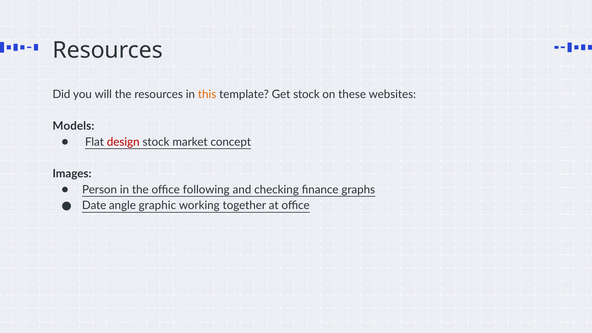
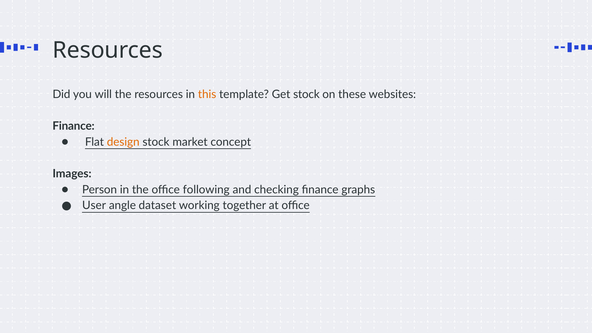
Models: Models -> Finance (74, 126)
design colour: red -> orange (123, 142)
Date: Date -> User (94, 205)
graphic: graphic -> dataset (157, 205)
